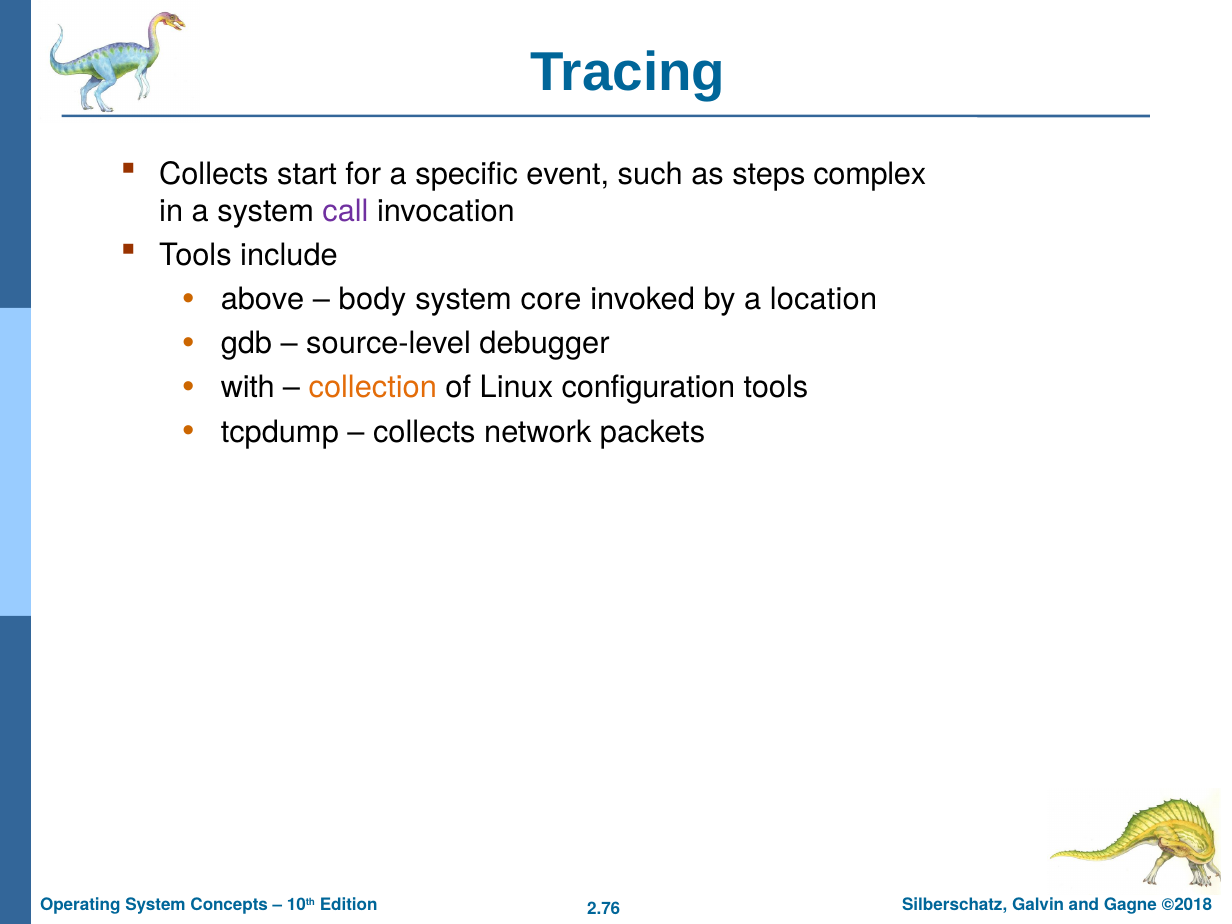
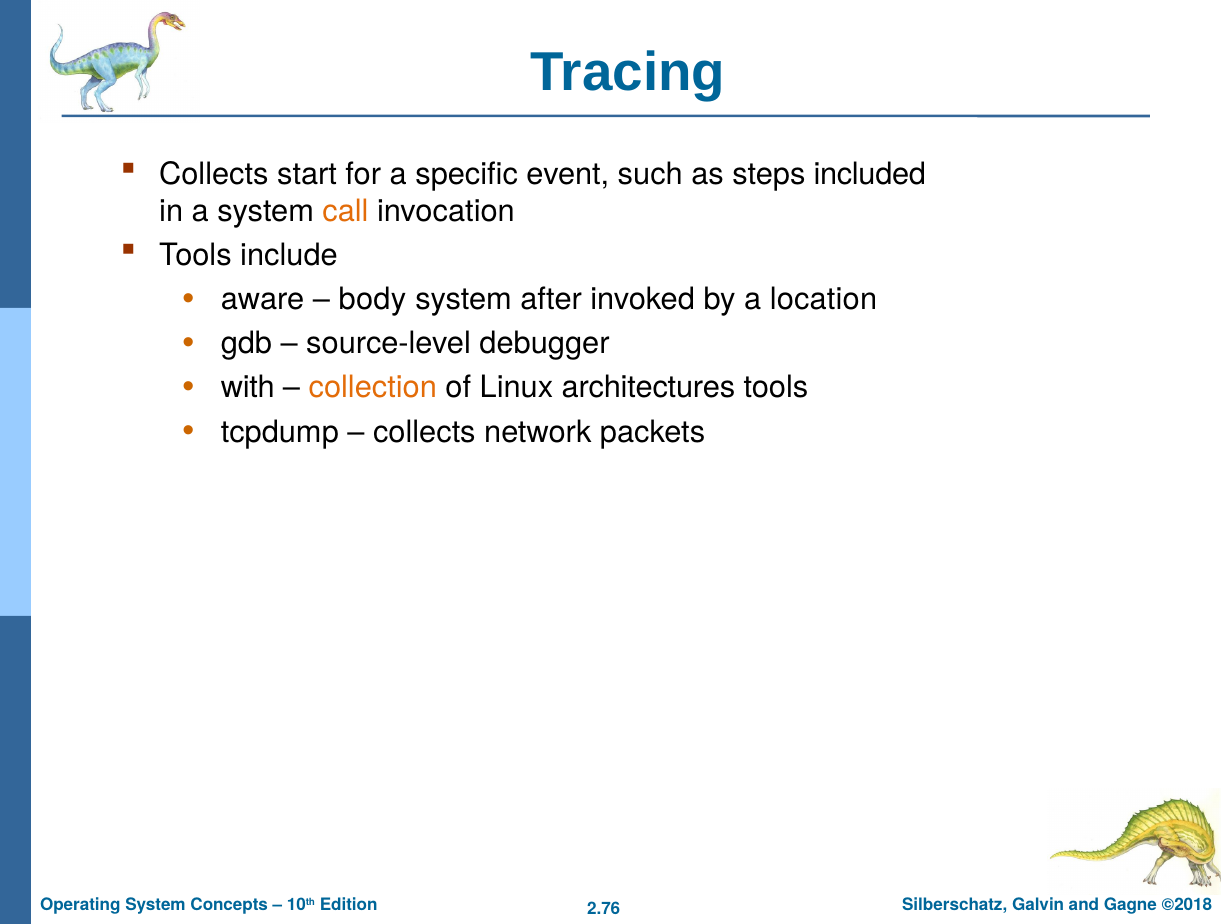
complex: complex -> included (870, 174)
call colour: purple -> orange (345, 211)
above: above -> aware (263, 300)
core: core -> after (551, 300)
configuration: configuration -> architectures (648, 388)
